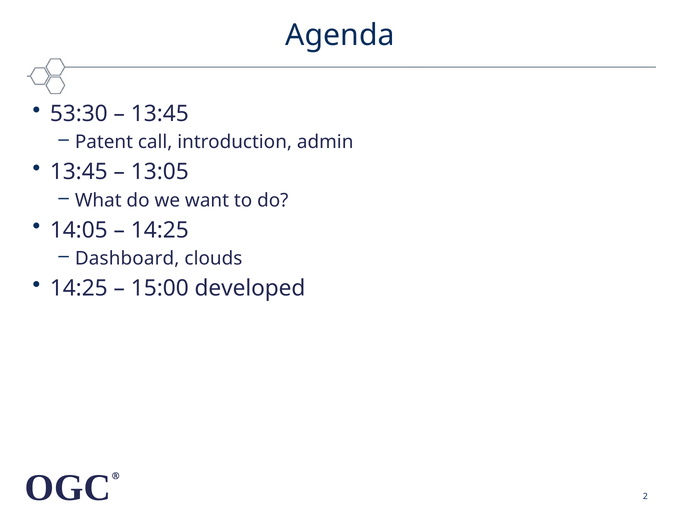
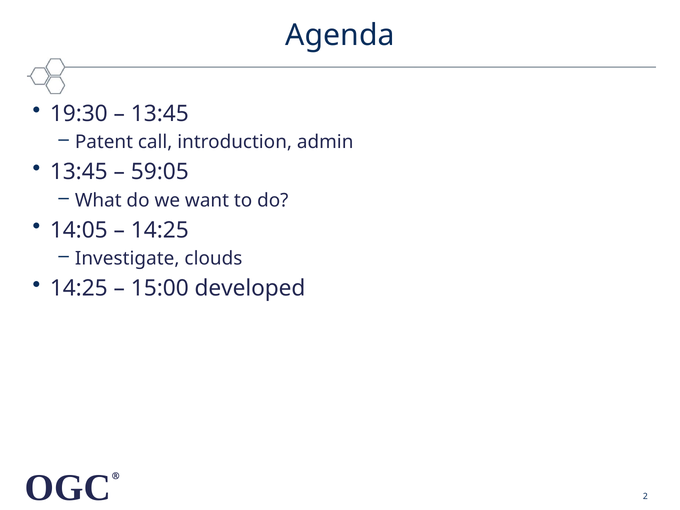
53:30: 53:30 -> 19:30 (79, 114)
13:05: 13:05 -> 59:05 (160, 172)
Dashboard: Dashboard -> Investigate (127, 259)
